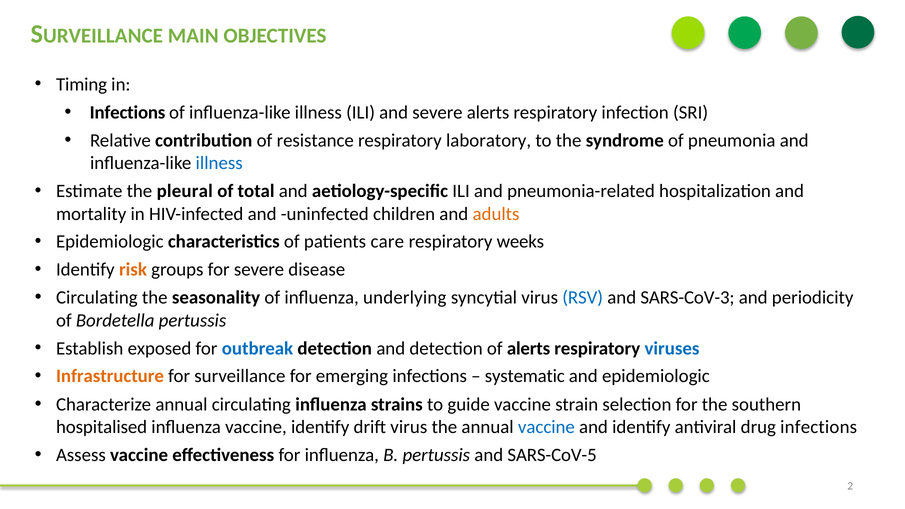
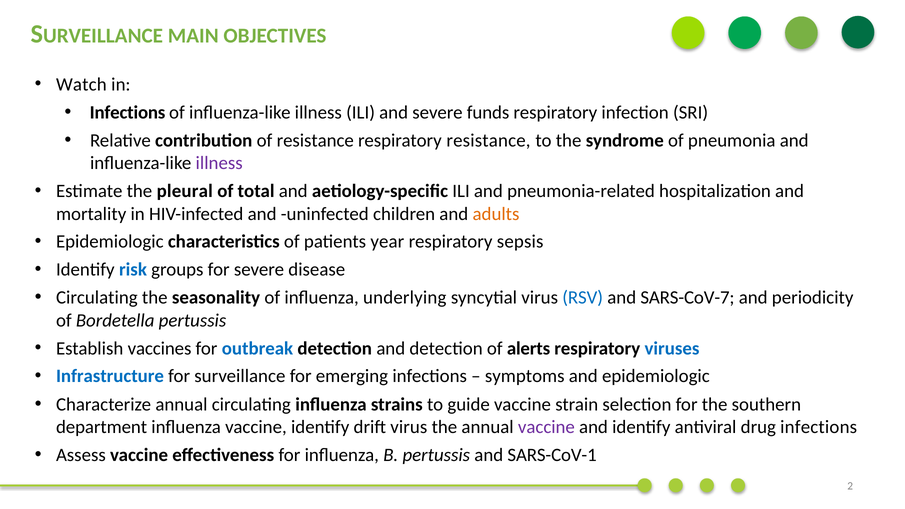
Timing: Timing -> Watch (81, 84)
severe alerts: alerts -> funds (488, 113)
respiratory laboratory: laboratory -> resistance (488, 141)
illness colour: blue -> purple (219, 163)
care: care -> year (387, 242)
weeks: weeks -> sepsis (520, 242)
risk colour: orange -> blue (133, 270)
SARS-CoV-3: SARS-CoV-3 -> SARS-CoV-7 (687, 298)
exposed: exposed -> vaccines (160, 348)
Infrastructure colour: orange -> blue (110, 376)
systematic: systematic -> symptoms (525, 376)
hospitalised: hospitalised -> department (102, 427)
vaccine colour: blue -> purple (546, 427)
SARS-CoV-5: SARS-CoV-5 -> SARS-CoV-1 (552, 455)
